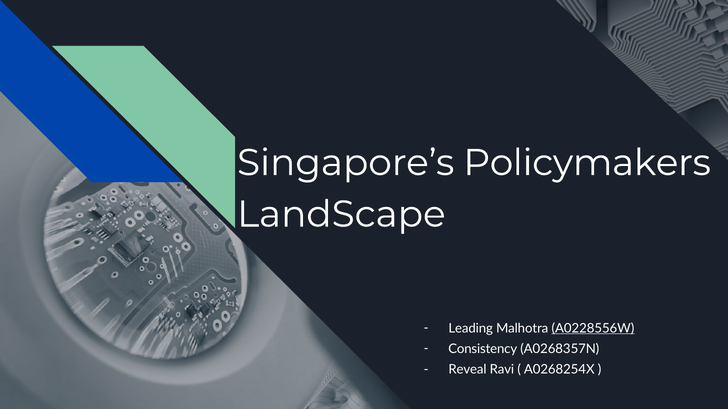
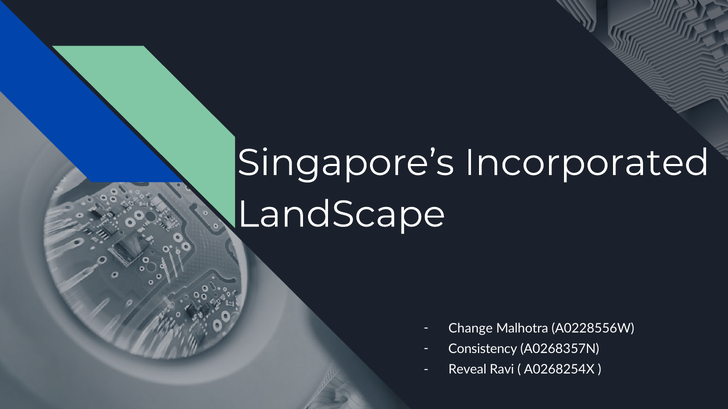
Policymakers: Policymakers -> Incorporated (587, 163)
Leading: Leading -> Change (471, 329)
A0228556W underline: present -> none (593, 329)
